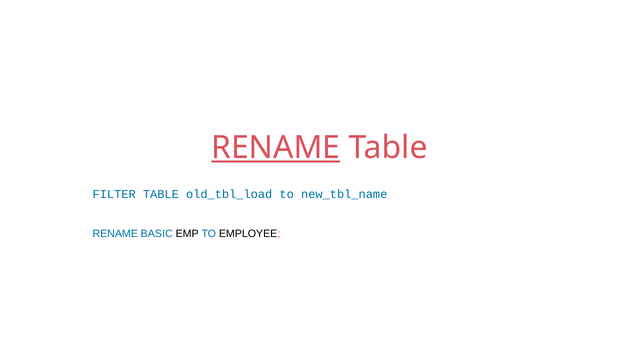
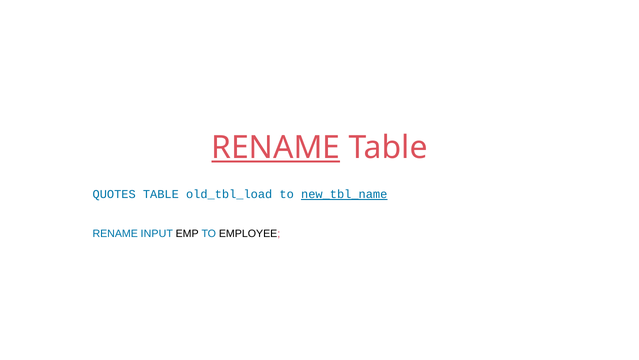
FILTER: FILTER -> QUOTES (114, 194)
new_tbl_name underline: none -> present (344, 194)
BASIC: BASIC -> INPUT (157, 233)
